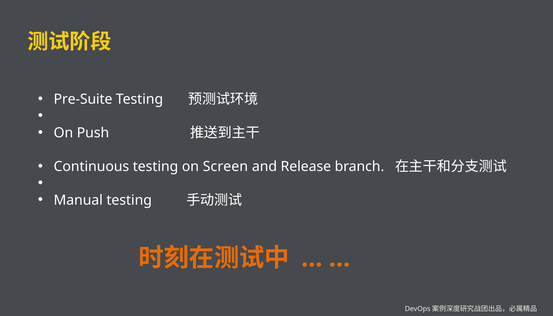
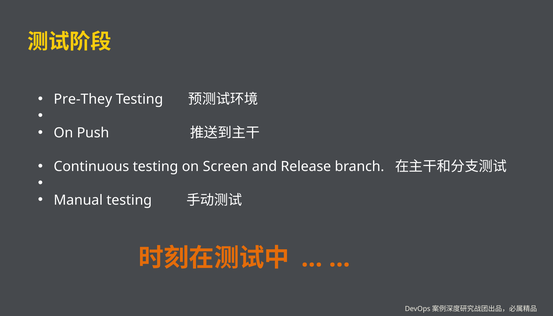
Pre-Suite: Pre-Suite -> Pre-They (83, 99)
